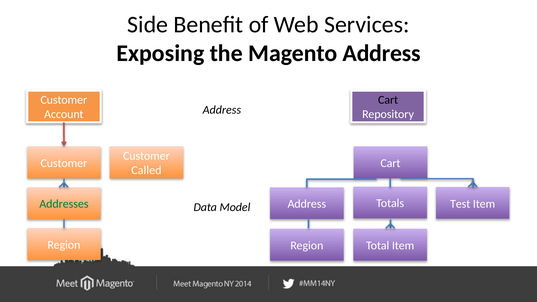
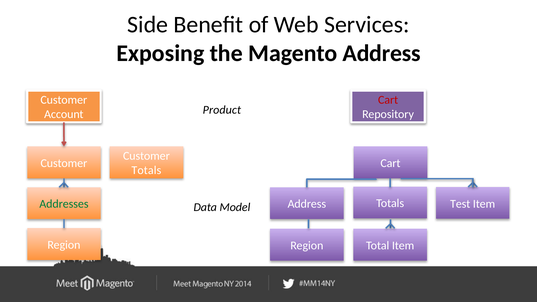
Cart colour: black -> red (388, 100)
Account Address: Address -> Product (222, 110)
Called: Called -> Totals (146, 170)
